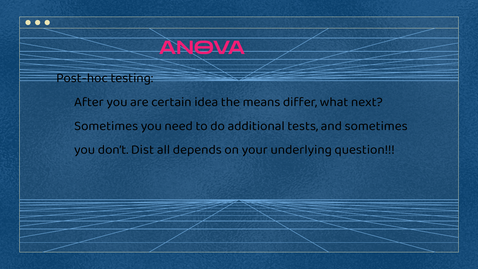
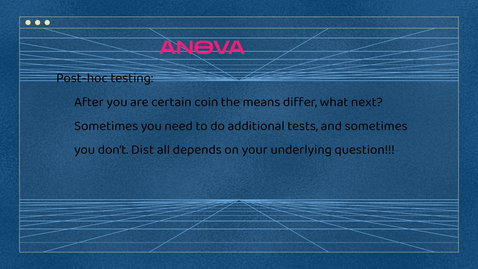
idea: idea -> coin (206, 102)
